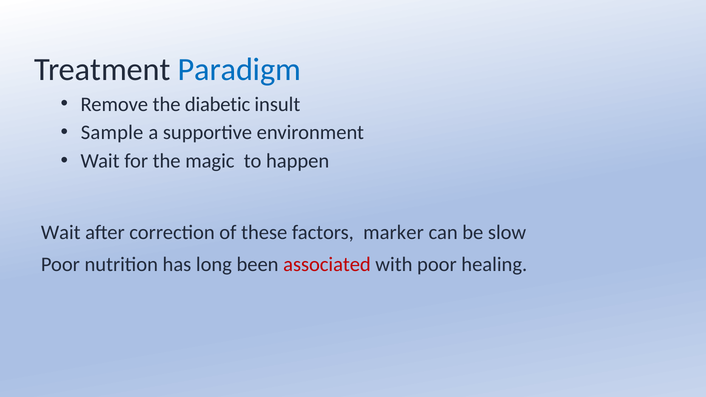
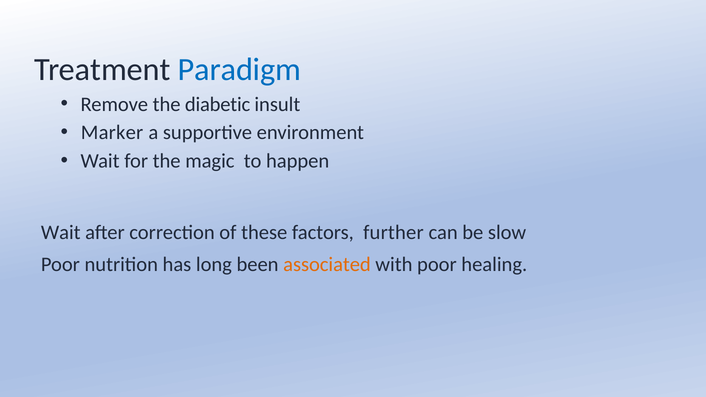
Sample: Sample -> Marker (112, 133)
marker: marker -> further (393, 232)
associated colour: red -> orange (327, 264)
